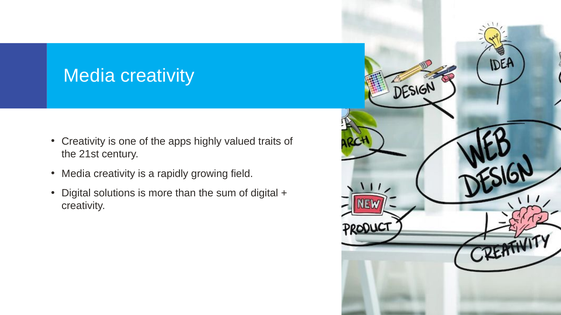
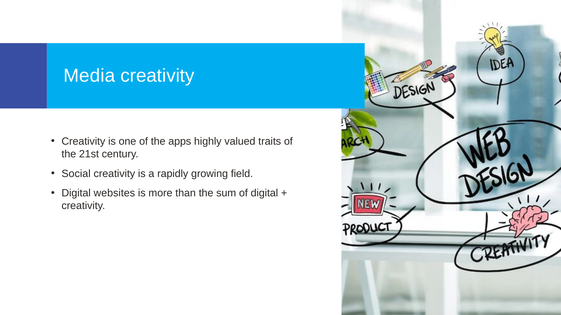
Media: Media -> Social (76, 174)
solutions: solutions -> websites (114, 194)
